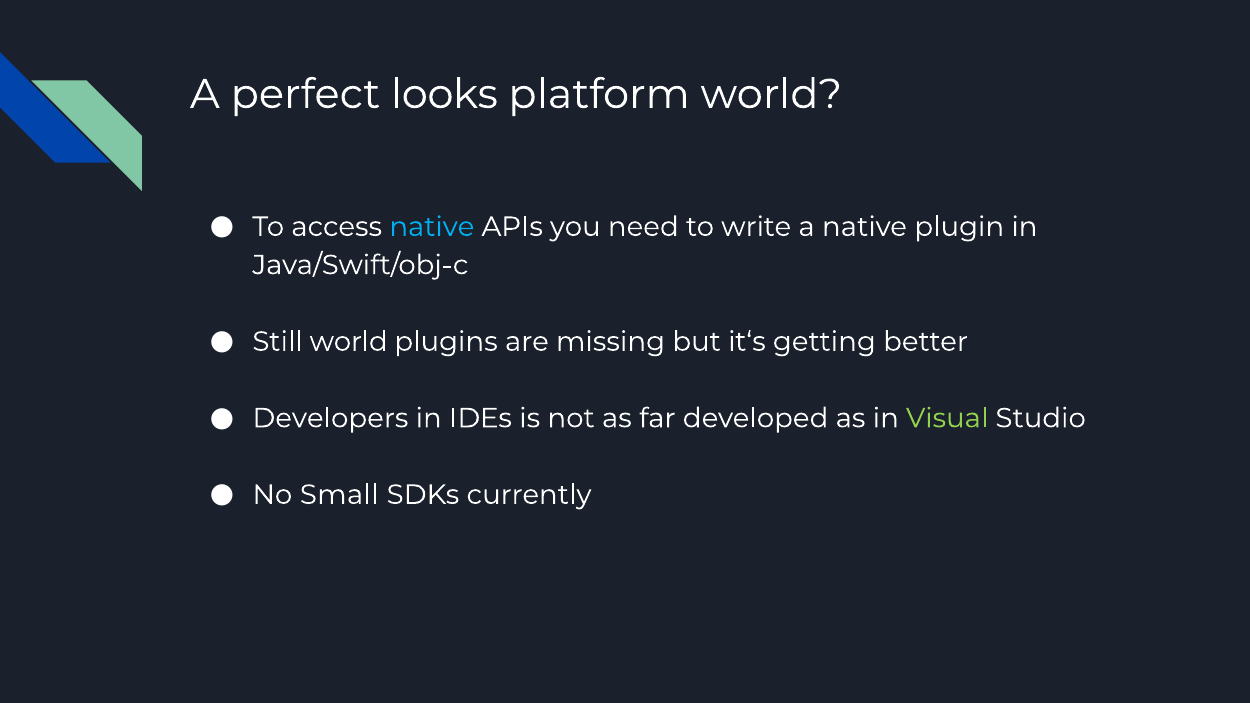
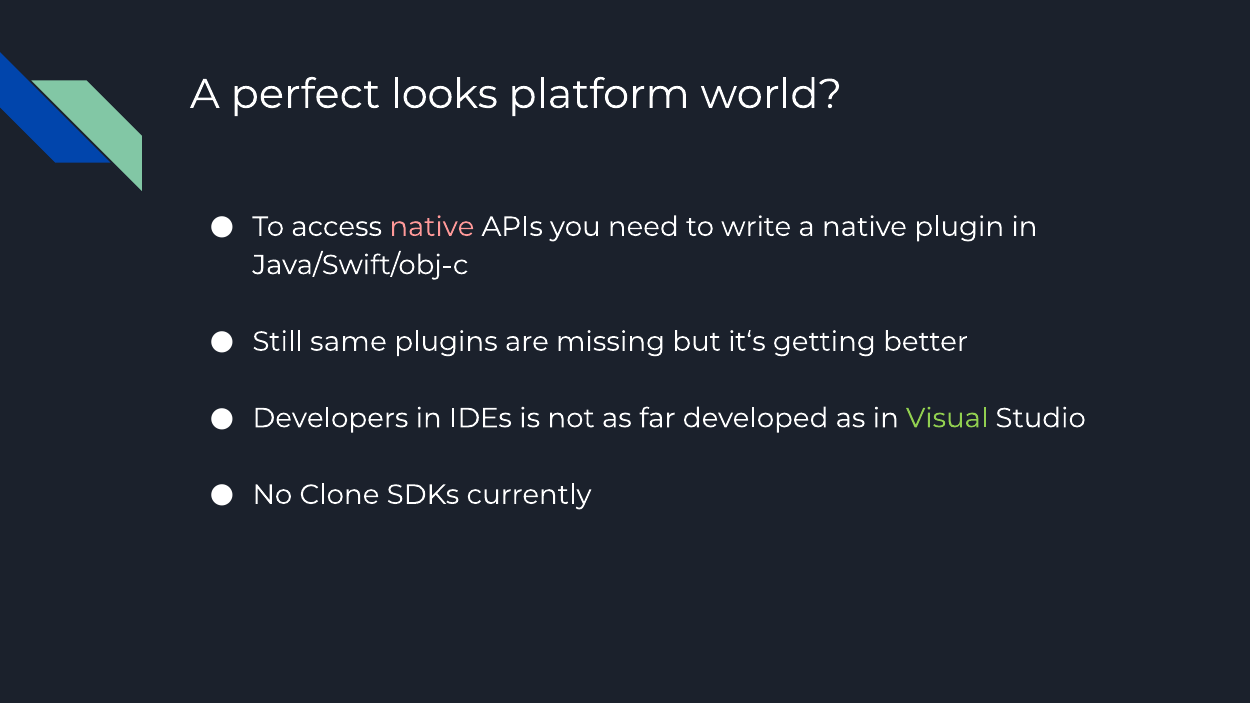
native colour: light blue -> pink (432, 227)
Still world: world -> same (348, 342)
Small: Small -> Clone (339, 495)
